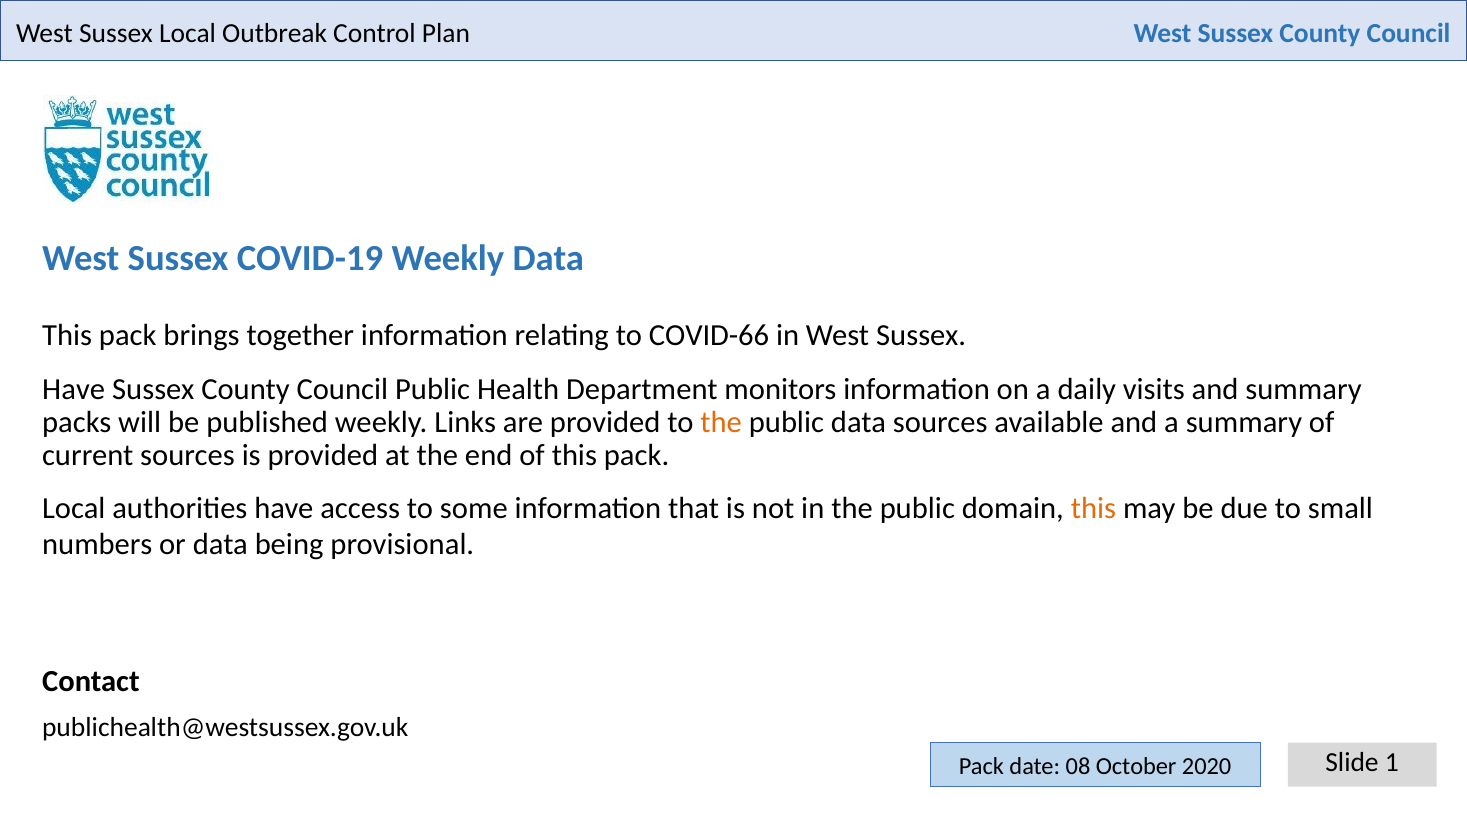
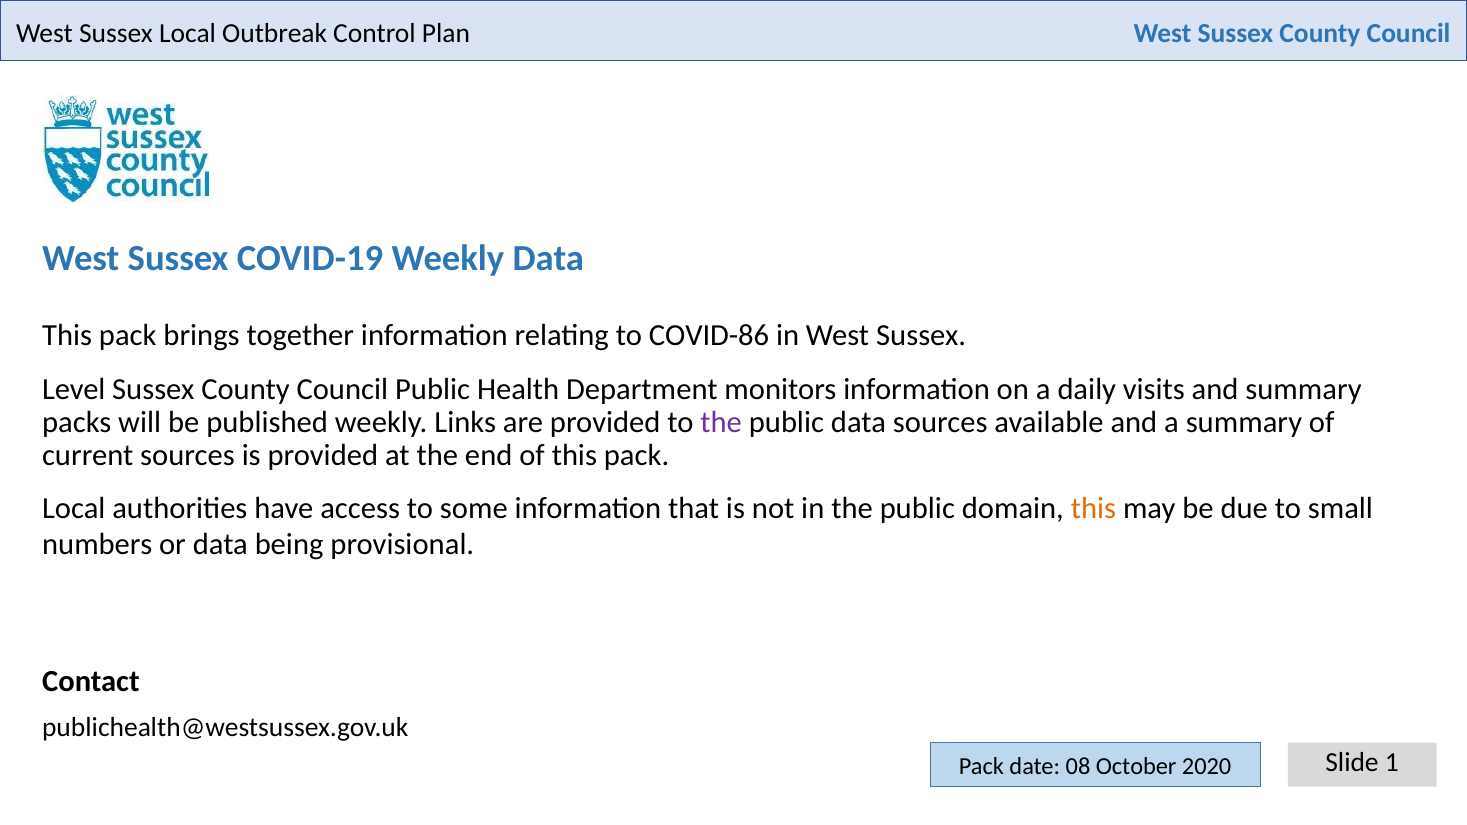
COVID-66: COVID-66 -> COVID-86 (709, 335)
Have: Have -> Level (74, 390)
the colour: orange -> purple (721, 423)
